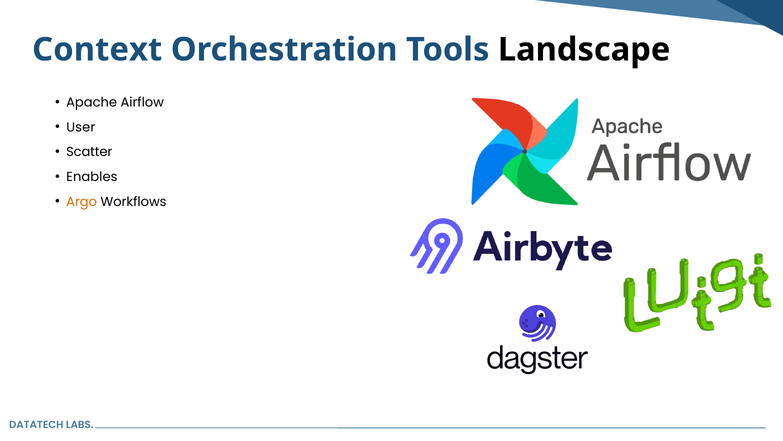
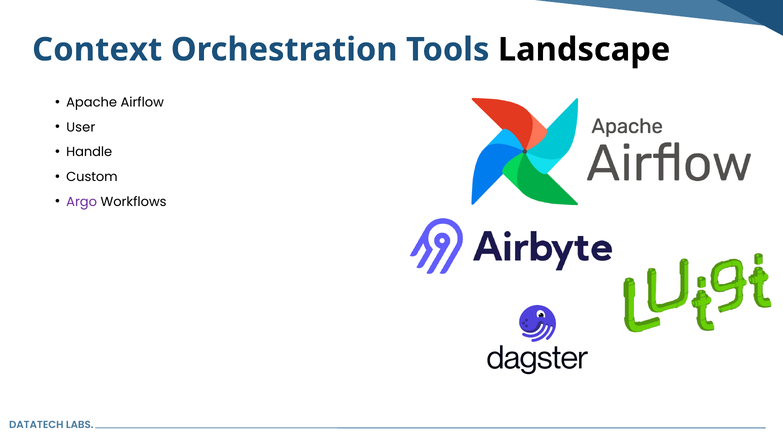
Scatter: Scatter -> Handle (89, 152)
Enables: Enables -> Custom (92, 177)
Argo colour: orange -> purple (82, 202)
